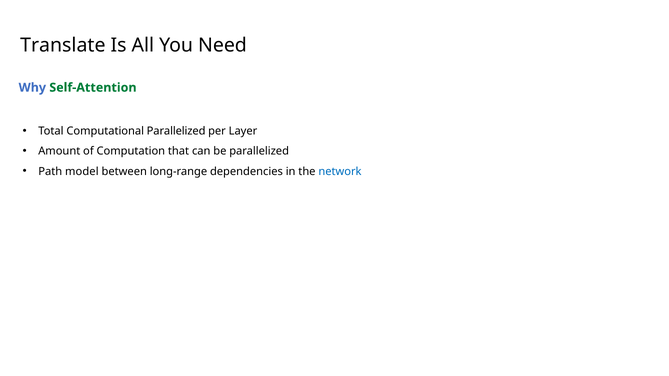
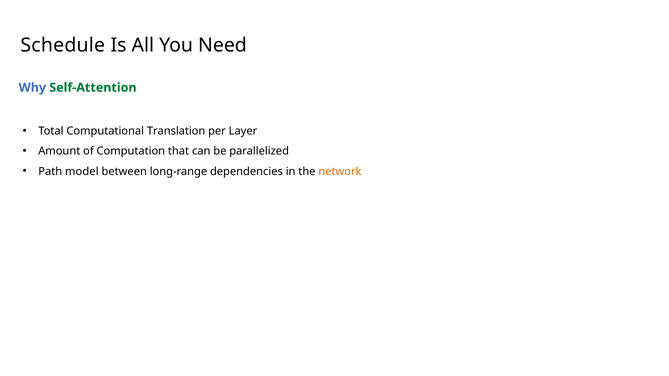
Translate: Translate -> Schedule (63, 45)
Computational Parallelized: Parallelized -> Translation (176, 131)
network colour: blue -> orange (340, 171)
